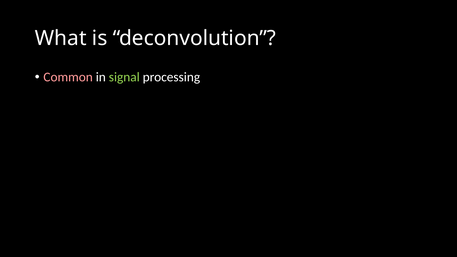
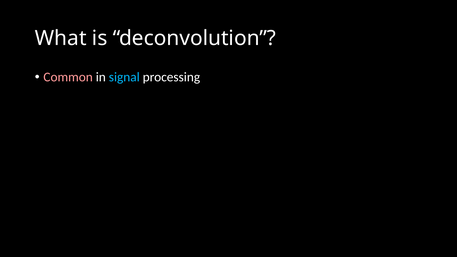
signal colour: light green -> light blue (124, 77)
